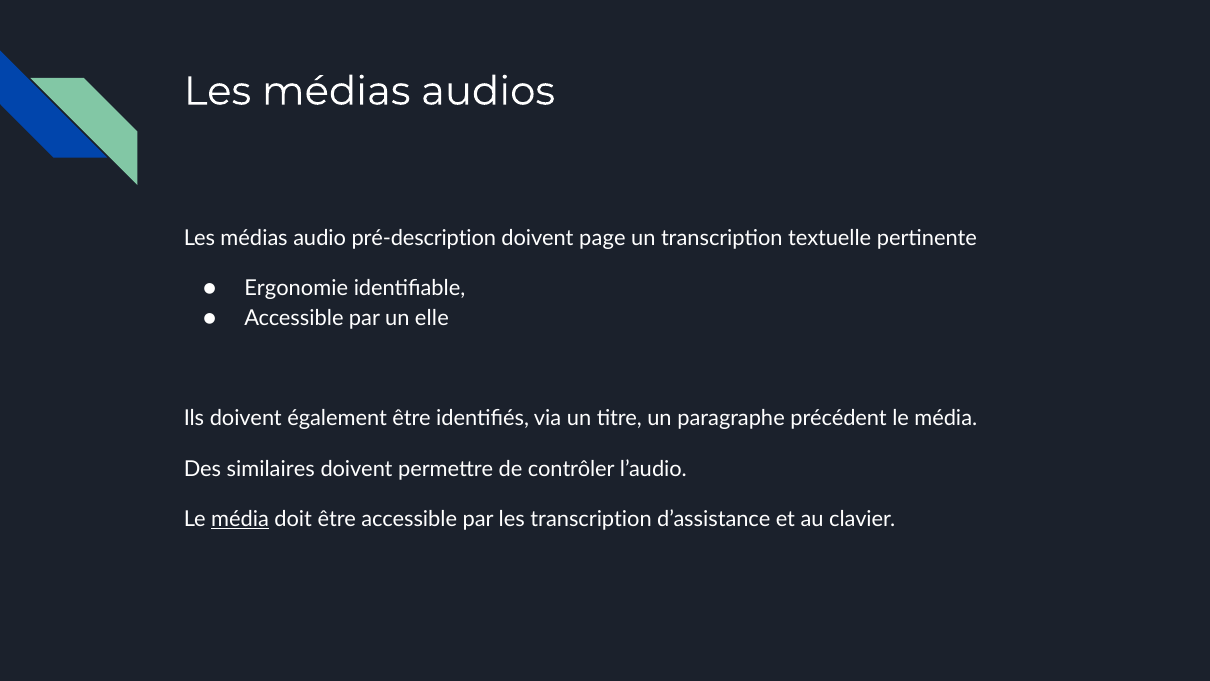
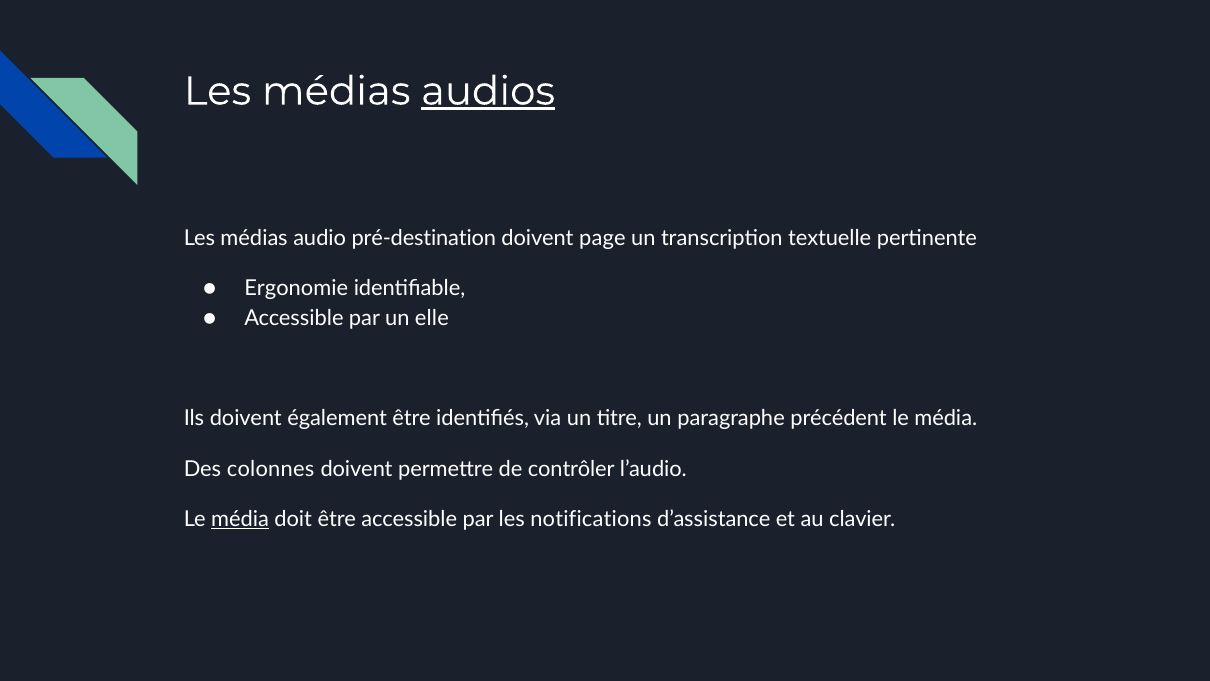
audios underline: none -> present (488, 91)
pré-description: pré-description -> pré-destination (424, 238)
similaires: similaires -> colonnes (271, 469)
les transcription: transcription -> notifications (591, 519)
